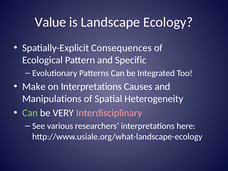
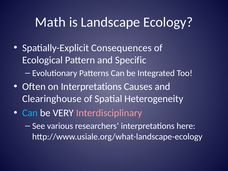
Value: Value -> Math (50, 22)
Make: Make -> Often (34, 87)
Manipulations: Manipulations -> Clearinghouse (52, 99)
Can colour: light green -> light blue (30, 113)
